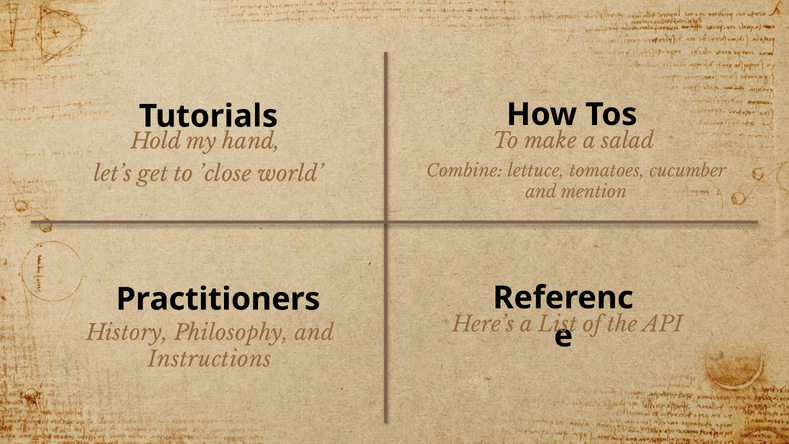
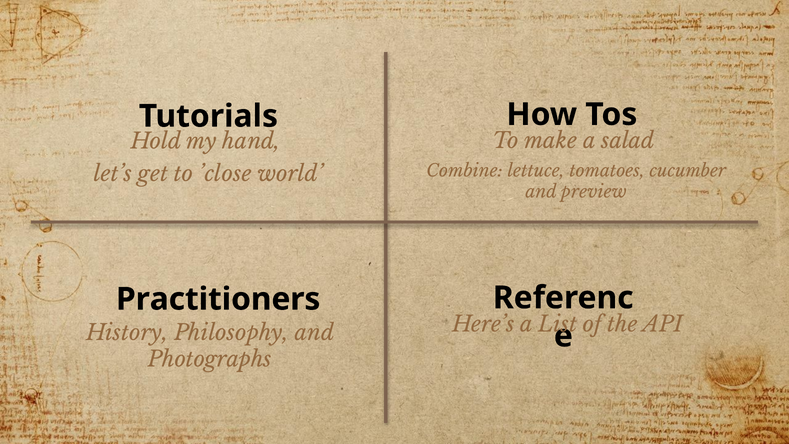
mention: mention -> preview (594, 192)
Instructions: Instructions -> Photographs (210, 359)
